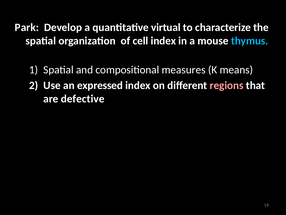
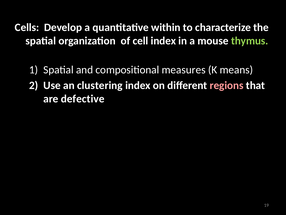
Park: Park -> Cells (27, 27)
virtual: virtual -> within (166, 27)
thymus colour: light blue -> light green (250, 41)
expressed: expressed -> clustering (100, 85)
